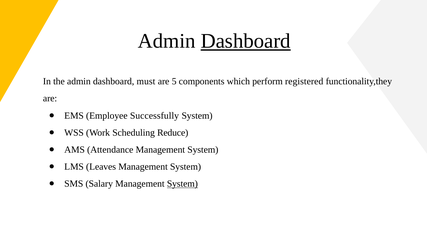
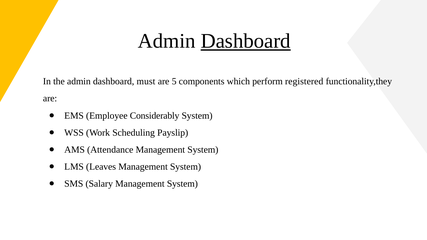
Successfully: Successfully -> Considerably (155, 116)
Reduce: Reduce -> Payslip (173, 133)
System underline: present -> none (182, 184)
